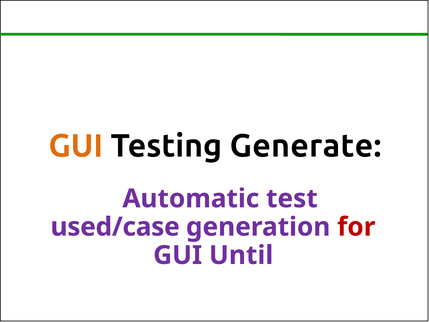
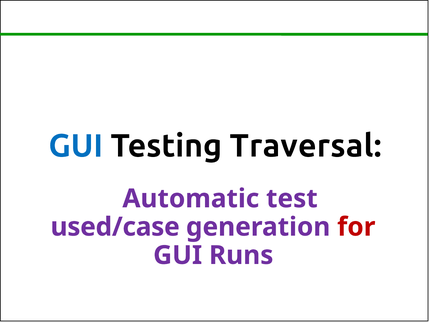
GUI colour: orange -> blue (76, 146)
Generate: Generate -> Traversal (306, 146)
Until: Until -> Runs (241, 255)
